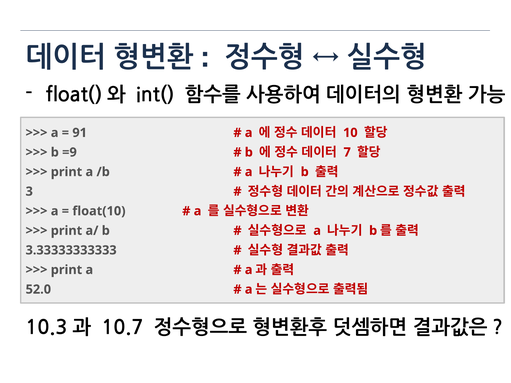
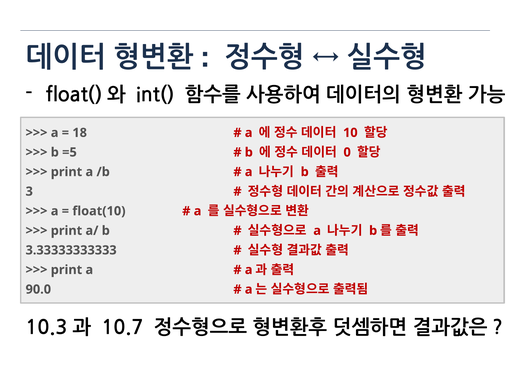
91: 91 -> 18 (80, 133)
=9: =9 -> =5 (69, 152)
7: 7 -> 0 (347, 152)
52.0: 52.0 -> 90.0 (38, 290)
